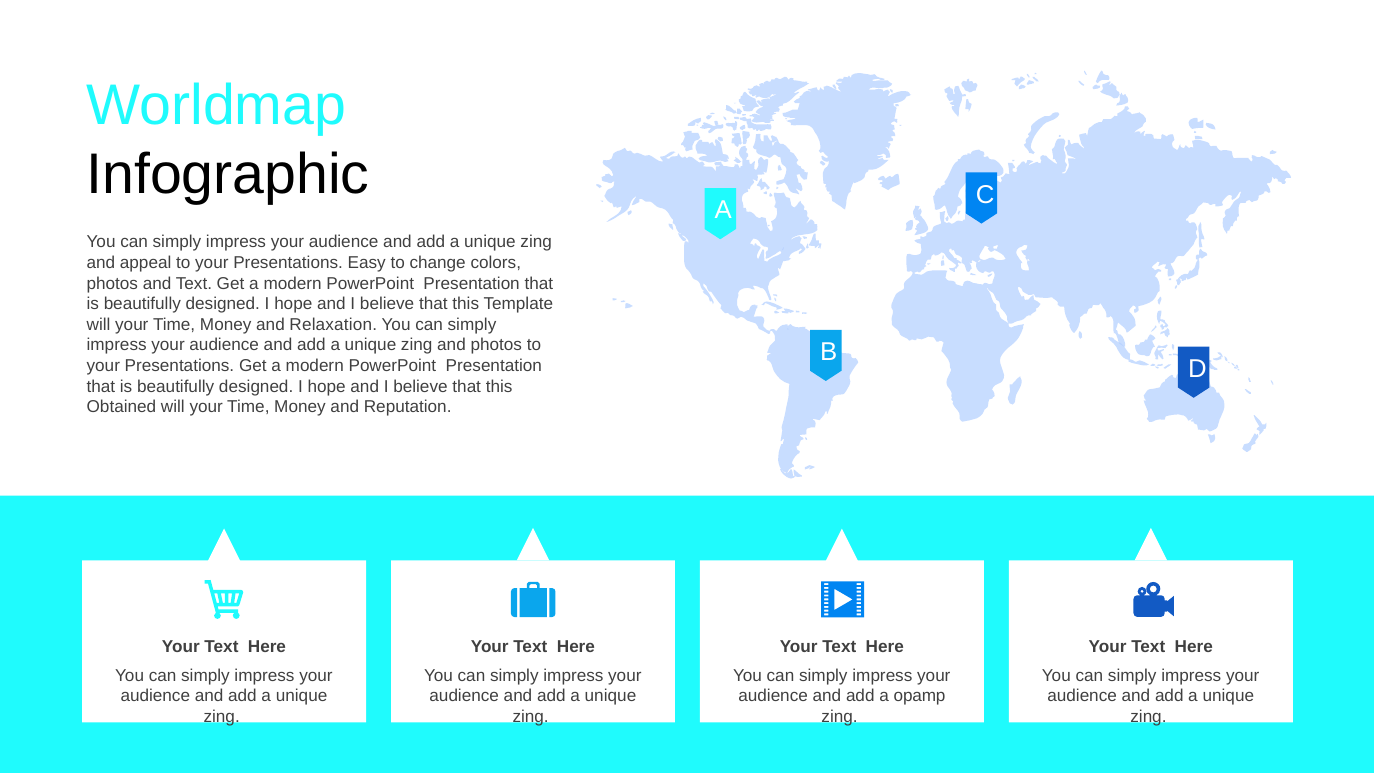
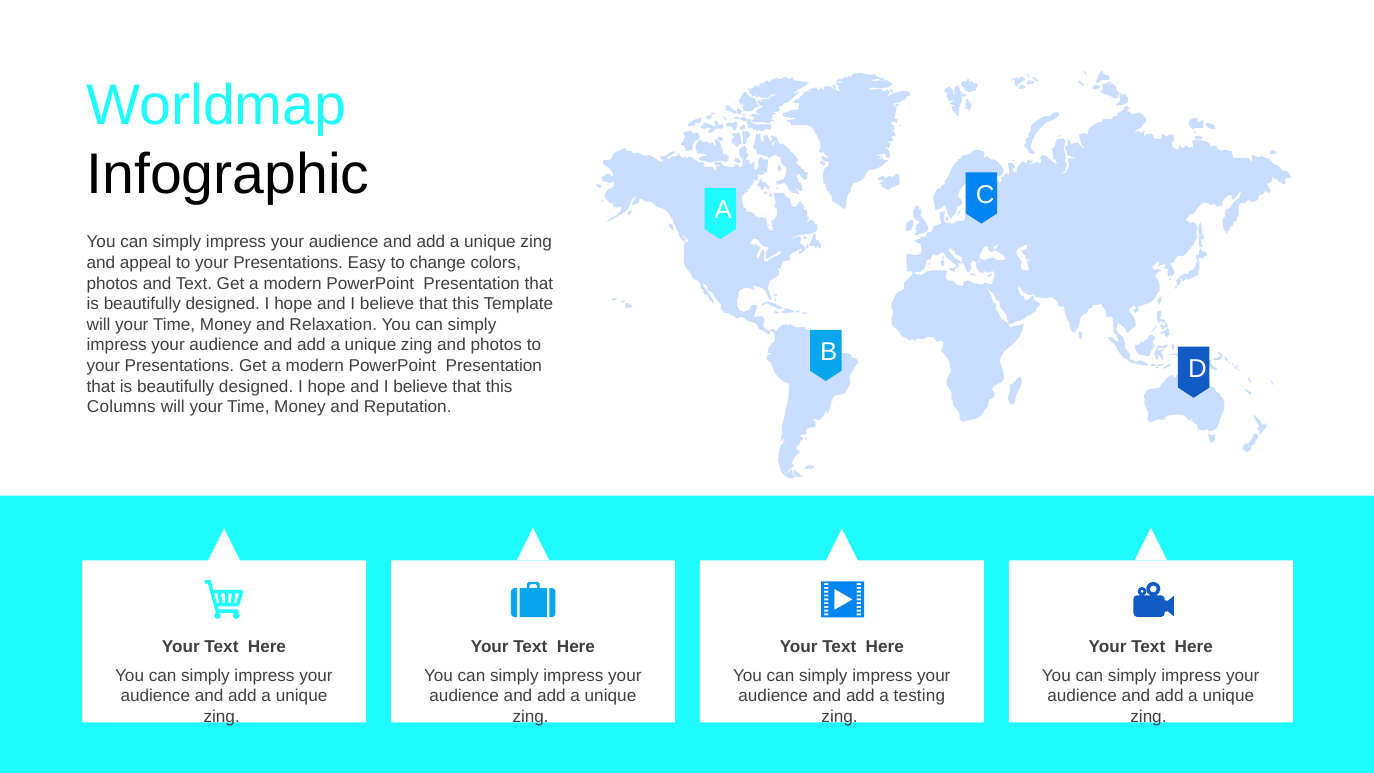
Obtained: Obtained -> Columns (121, 407)
opamp: opamp -> testing (919, 696)
